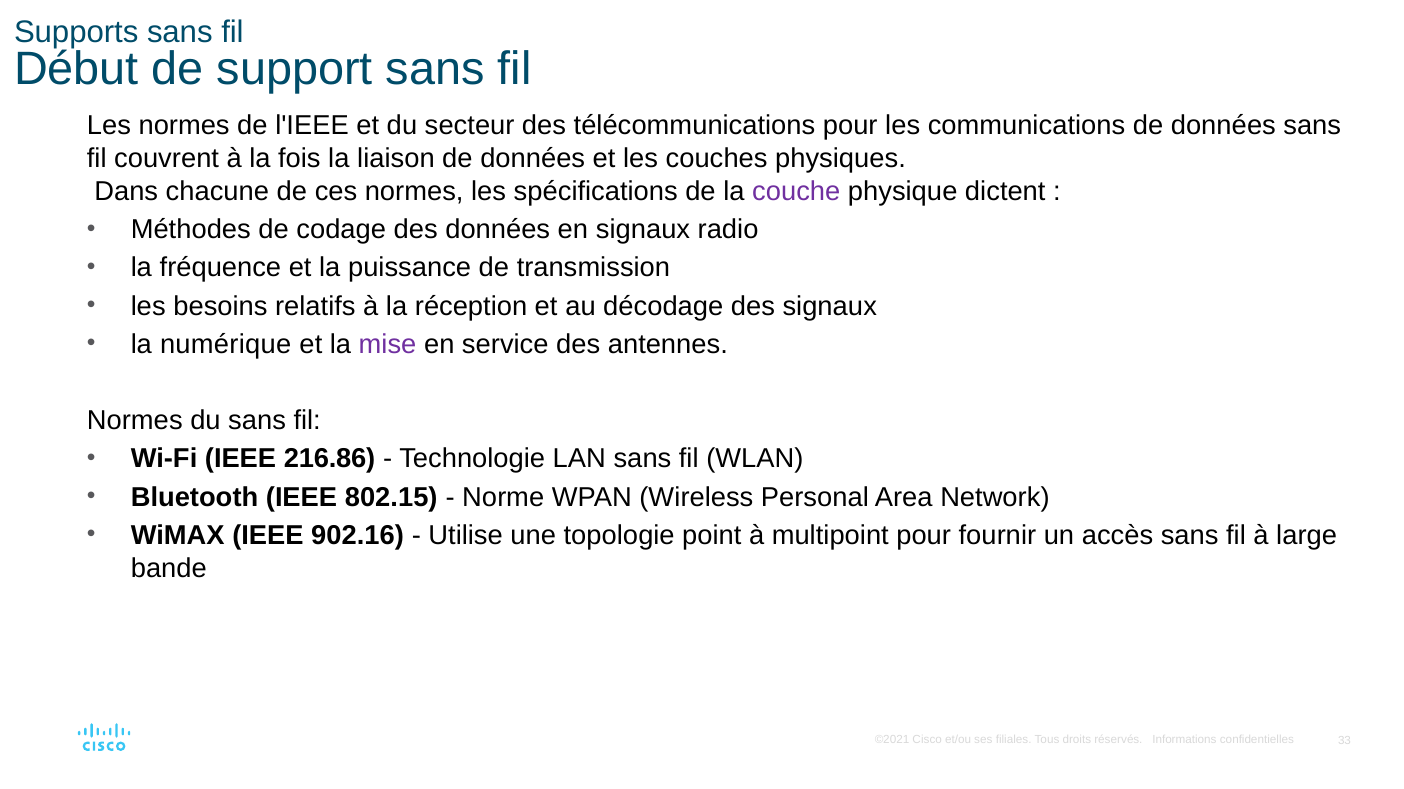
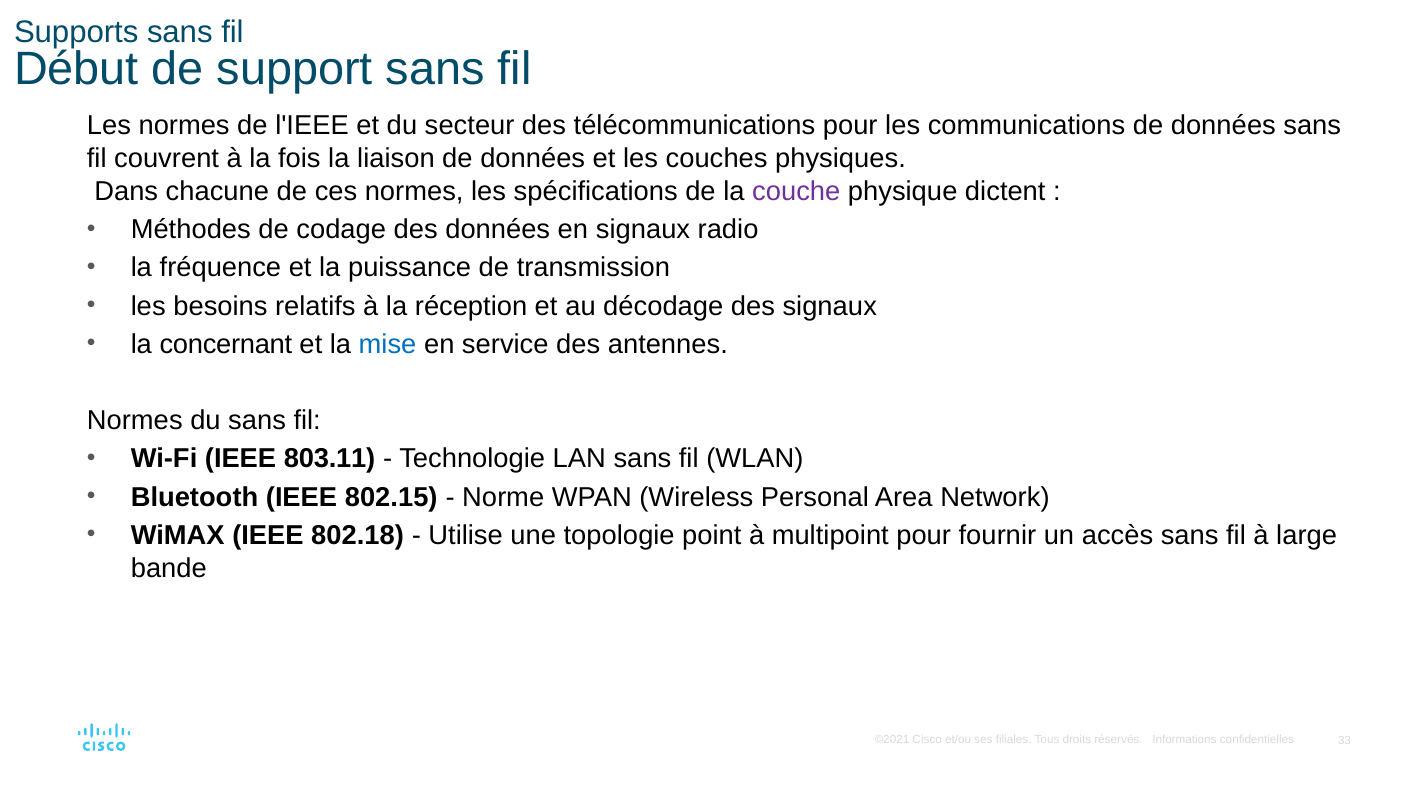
numérique: numérique -> concernant (226, 345)
mise colour: purple -> blue (388, 345)
216.86: 216.86 -> 803.11 (330, 459)
902.16: 902.16 -> 802.18 (358, 536)
